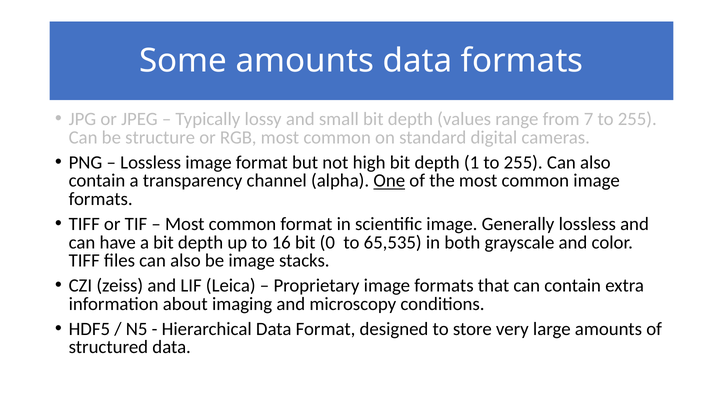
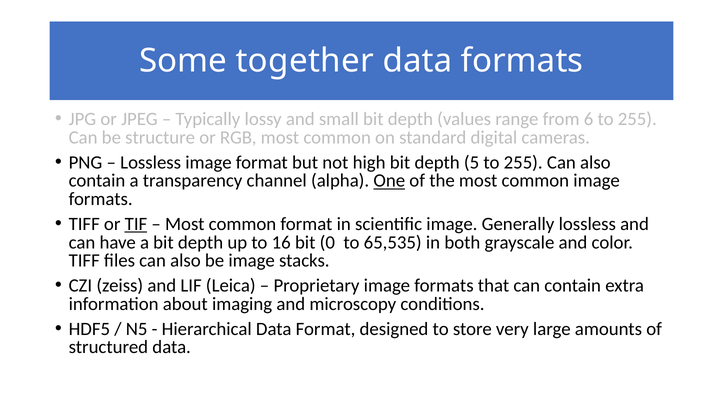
Some amounts: amounts -> together (305, 61)
7: 7 -> 6 (589, 119)
1: 1 -> 5 (472, 163)
TIF underline: none -> present (136, 224)
